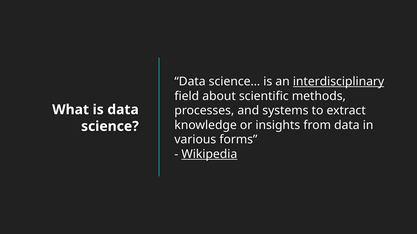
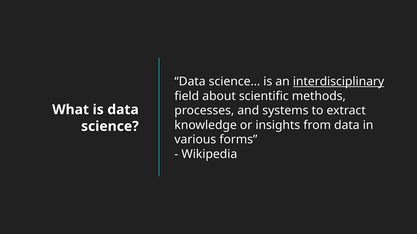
Wikipedia underline: present -> none (209, 155)
